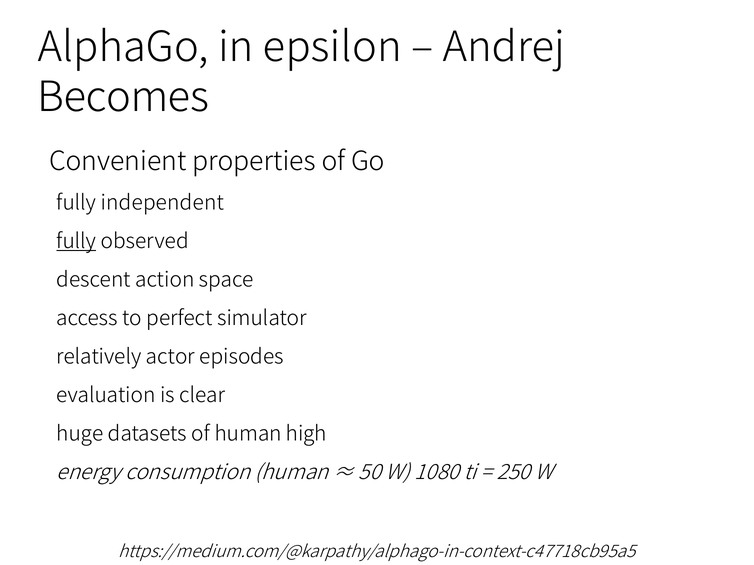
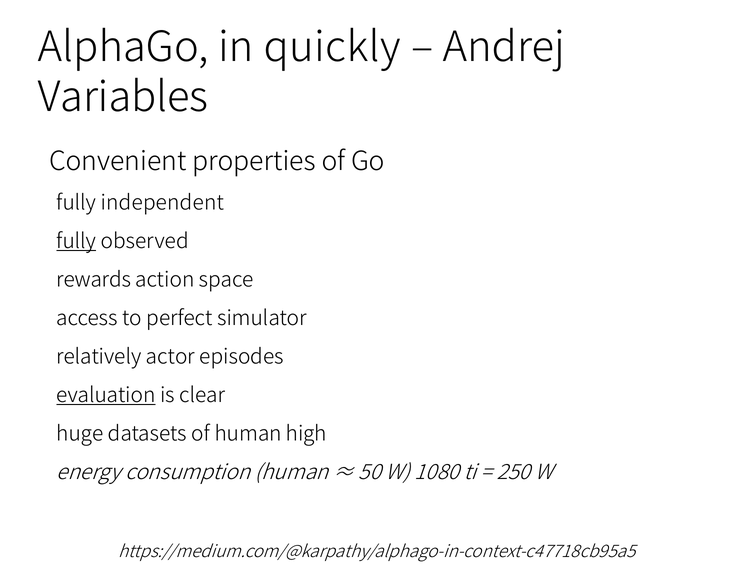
epsilon: epsilon -> quickly (332, 48)
Becomes: Becomes -> Variables (123, 98)
descent: descent -> rewards (94, 280)
evaluation underline: none -> present (106, 396)
